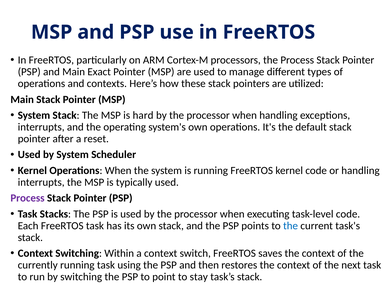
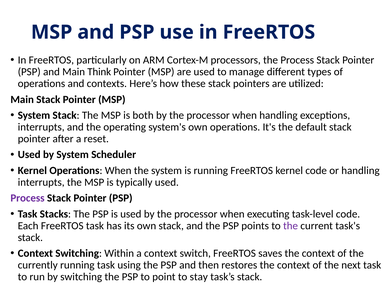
Exact: Exact -> Think (99, 72)
hard: hard -> both (143, 115)
the colour: blue -> purple (291, 226)
